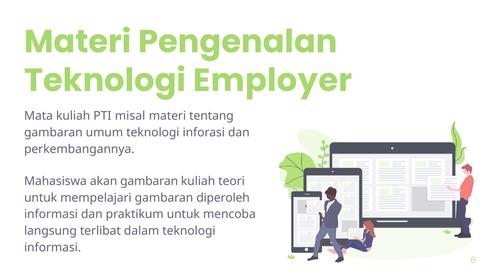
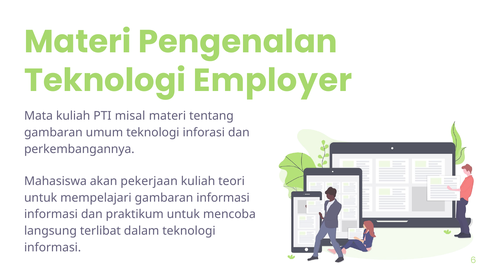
akan gambaran: gambaran -> pekerjaan (149, 181)
gambaran diperoleh: diperoleh -> informasi (223, 198)
